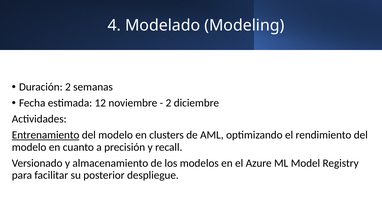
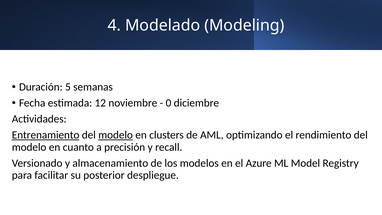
Duración 2: 2 -> 5 (68, 87)
2: 2 -> 0 (168, 103)
modelo underline: none -> present (116, 135)
